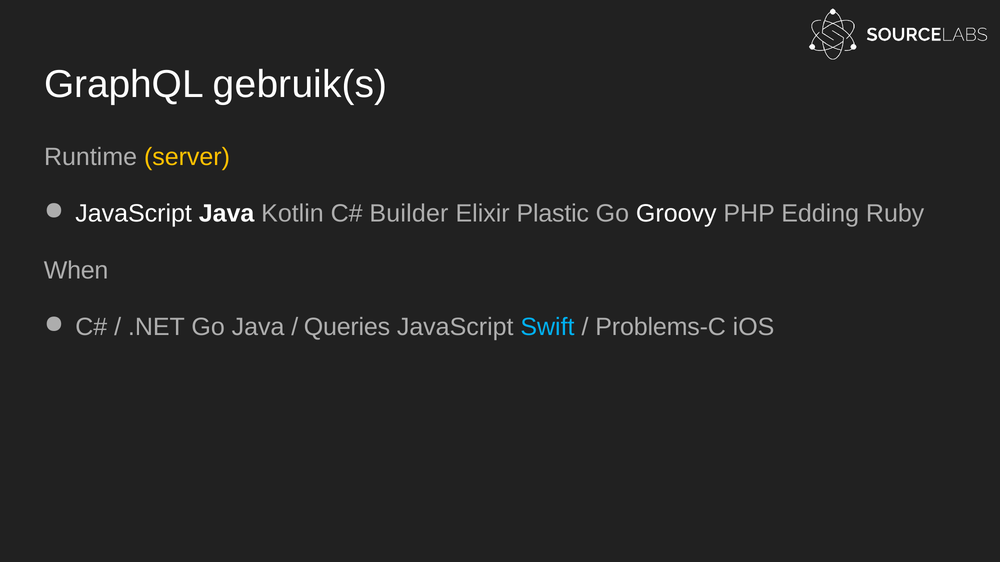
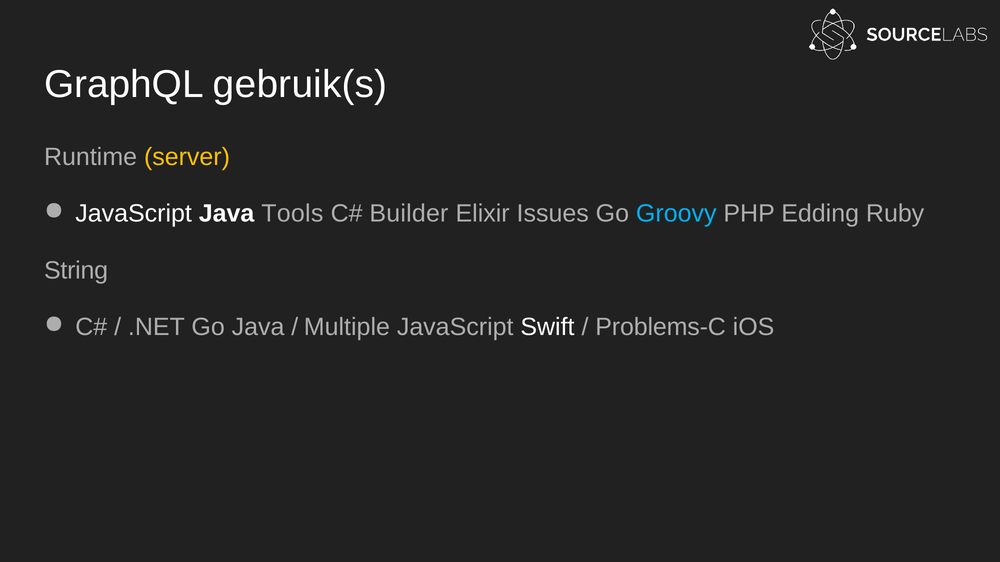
Kotlin: Kotlin -> Tools (292, 214)
Plastic: Plastic -> Issues (553, 214)
Groovy colour: white -> light blue (676, 214)
When: When -> String (76, 271)
Queries: Queries -> Multiple (347, 327)
Swift colour: light blue -> white (547, 327)
